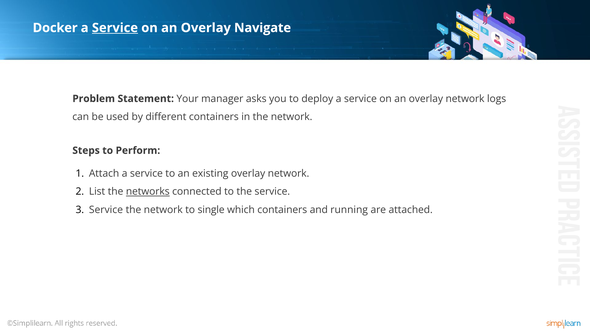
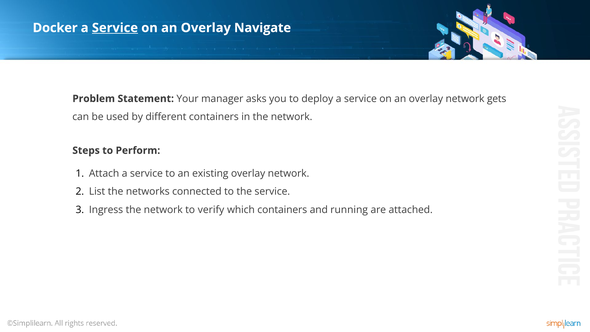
logs: logs -> gets (497, 99)
networks underline: present -> none (148, 192)
Service: Service -> Ingress (106, 210)
single: single -> verify (211, 210)
